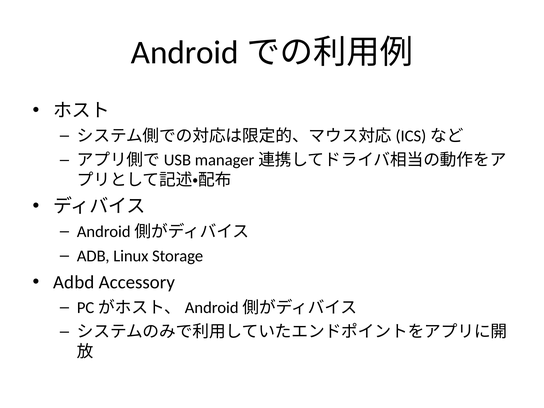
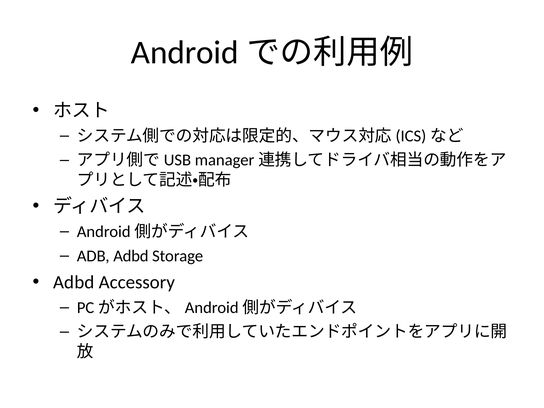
ADB Linux: Linux -> Adbd (131, 256)
